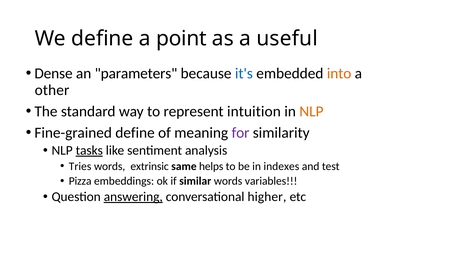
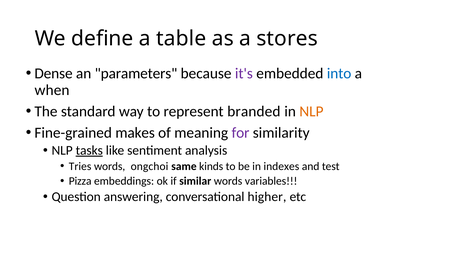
point: point -> table (181, 38)
useful: useful -> stores (287, 38)
it's colour: blue -> purple (244, 73)
into colour: orange -> blue (339, 73)
other: other -> when (52, 90)
intuition: intuition -> branded (254, 111)
Fine-grained define: define -> makes (135, 132)
extrinsic: extrinsic -> ongchoi (149, 166)
helps: helps -> kinds (211, 166)
answering underline: present -> none (133, 197)
